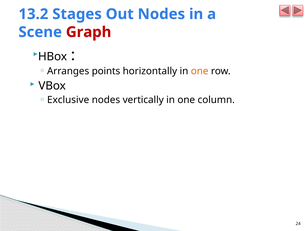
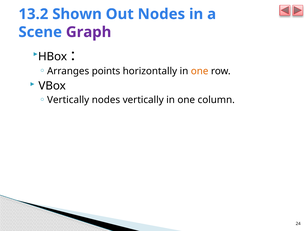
Stages: Stages -> Shown (77, 14)
Graph colour: red -> purple (89, 32)
Exclusive: Exclusive -> Vertically (68, 100)
